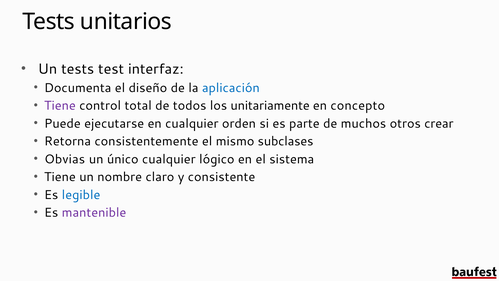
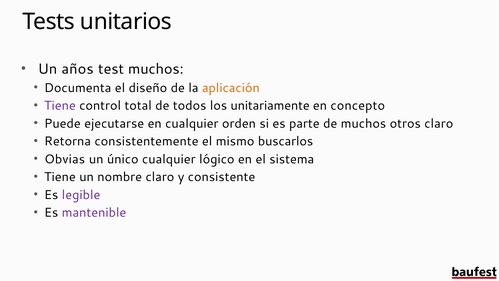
Un tests: tests -> años (78, 69)
test interfaz: interfaz -> muchos (156, 69)
aplicación colour: blue -> orange (231, 88)
otros crear: crear -> claro (439, 123)
subclases: subclases -> buscarlos (286, 141)
legible colour: blue -> purple (81, 195)
